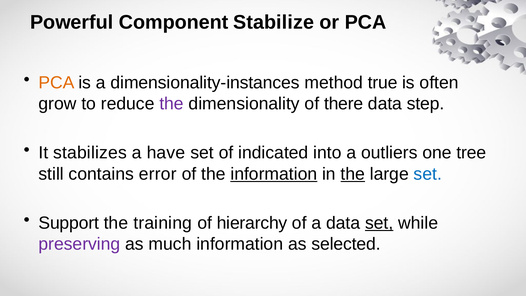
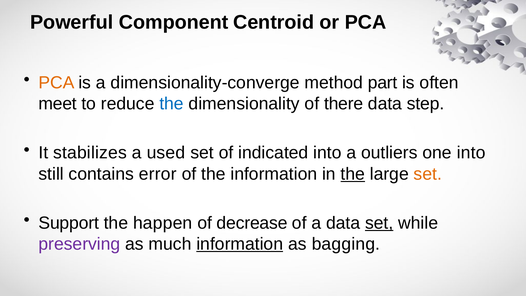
Stabilize: Stabilize -> Centroid (274, 22)
dimensionality-instances: dimensionality-instances -> dimensionality-converge (205, 83)
true: true -> part (383, 83)
grow: grow -> meet (58, 104)
the colour: purple -> blue (172, 104)
have: have -> used (166, 153)
one tree: tree -> into (471, 153)
information underline: present -> none (274, 174)
set colour: blue -> orange (428, 174)
training: training -> happen (163, 223)
hierarchy: hierarchy -> decrease (252, 223)
information underline: none -> present (240, 244)
selected: selected -> bagging (346, 244)
